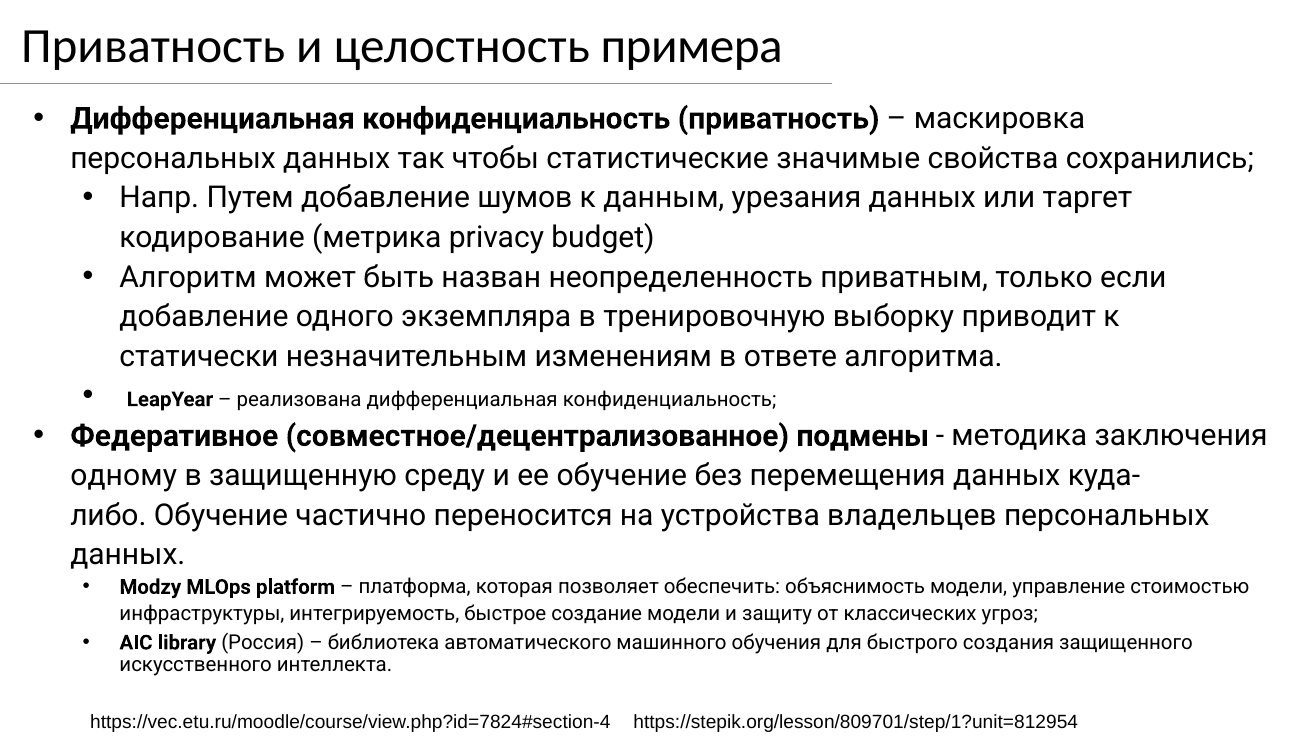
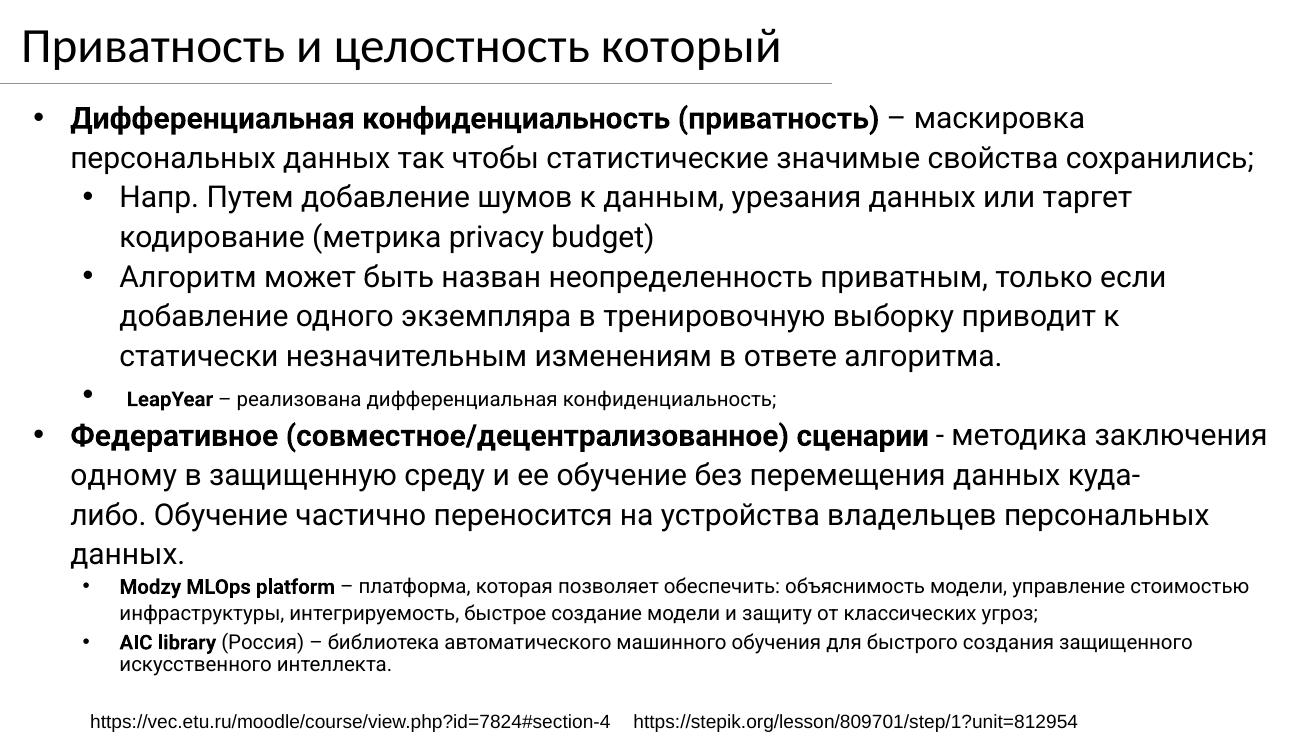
примера: примера -> который (691, 46)
подмены: подмены -> сценарии (863, 436)
